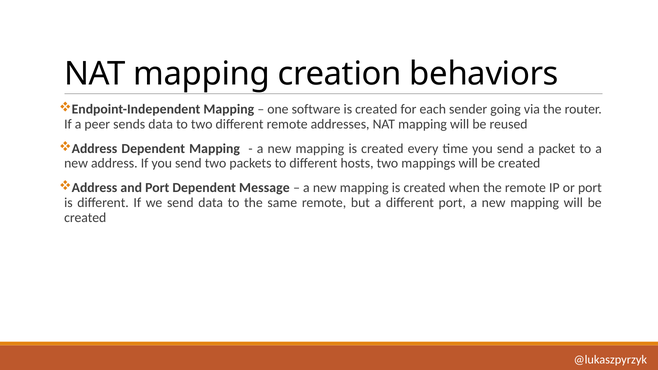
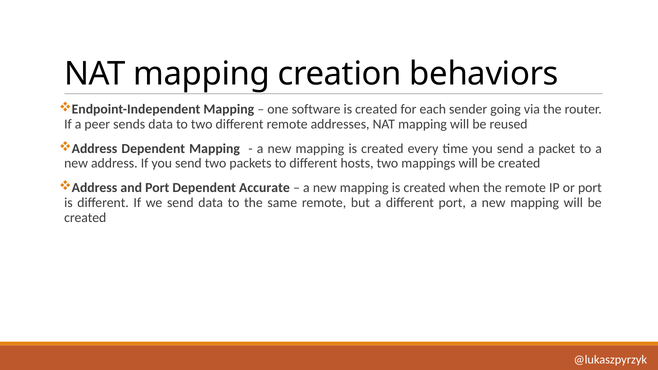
Message: Message -> Accurate (264, 188)
